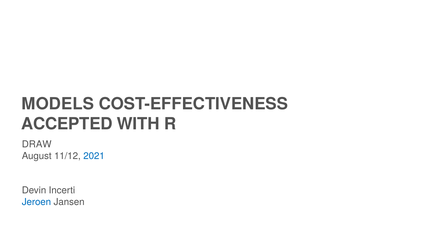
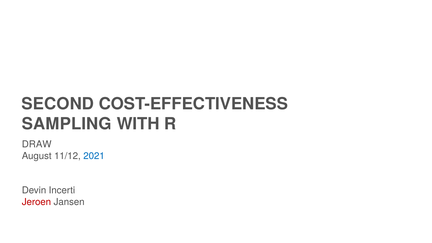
MODELS: MODELS -> SECOND (58, 104)
ACCEPTED: ACCEPTED -> SAMPLING (67, 124)
Jeroen colour: blue -> red (36, 202)
